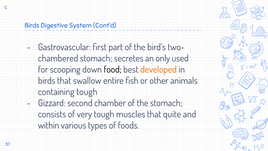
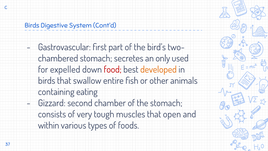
scooping: scooping -> expelled (65, 69)
food colour: black -> red (113, 69)
containing tough: tough -> eating (87, 92)
quite: quite -> open (172, 114)
